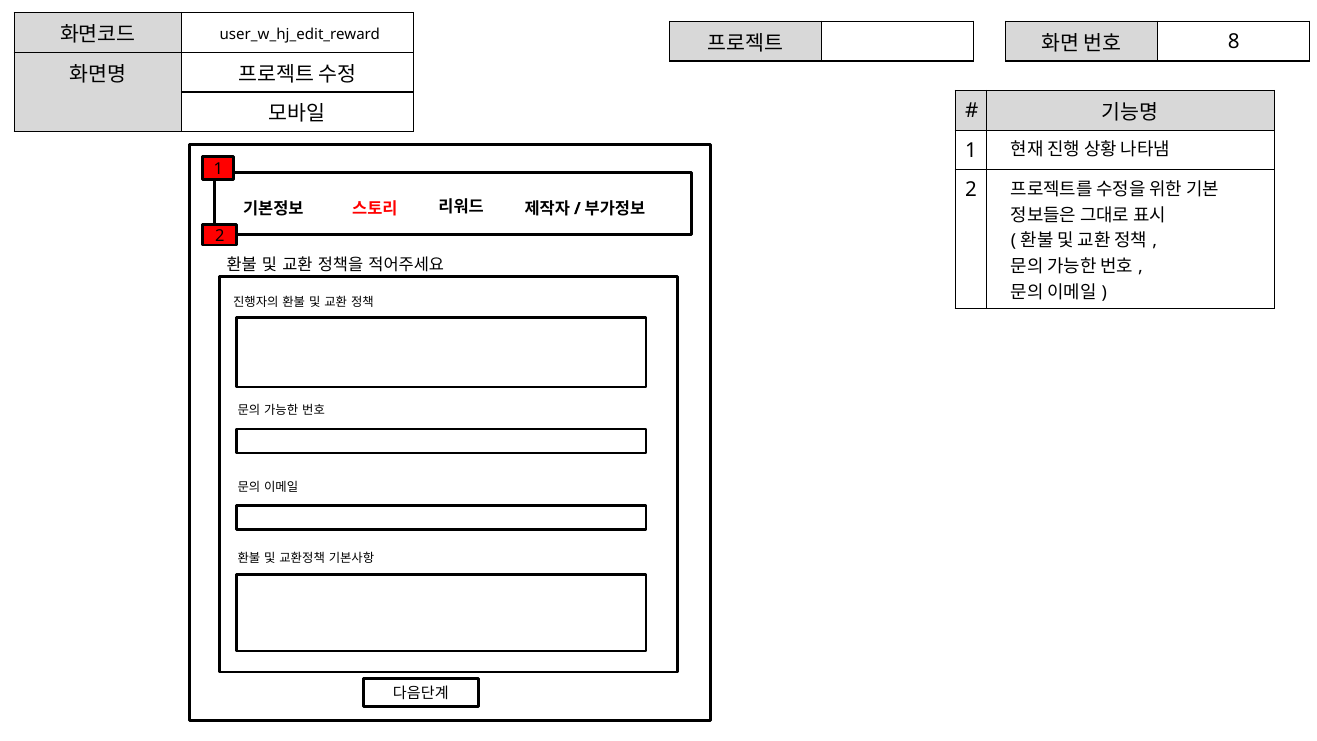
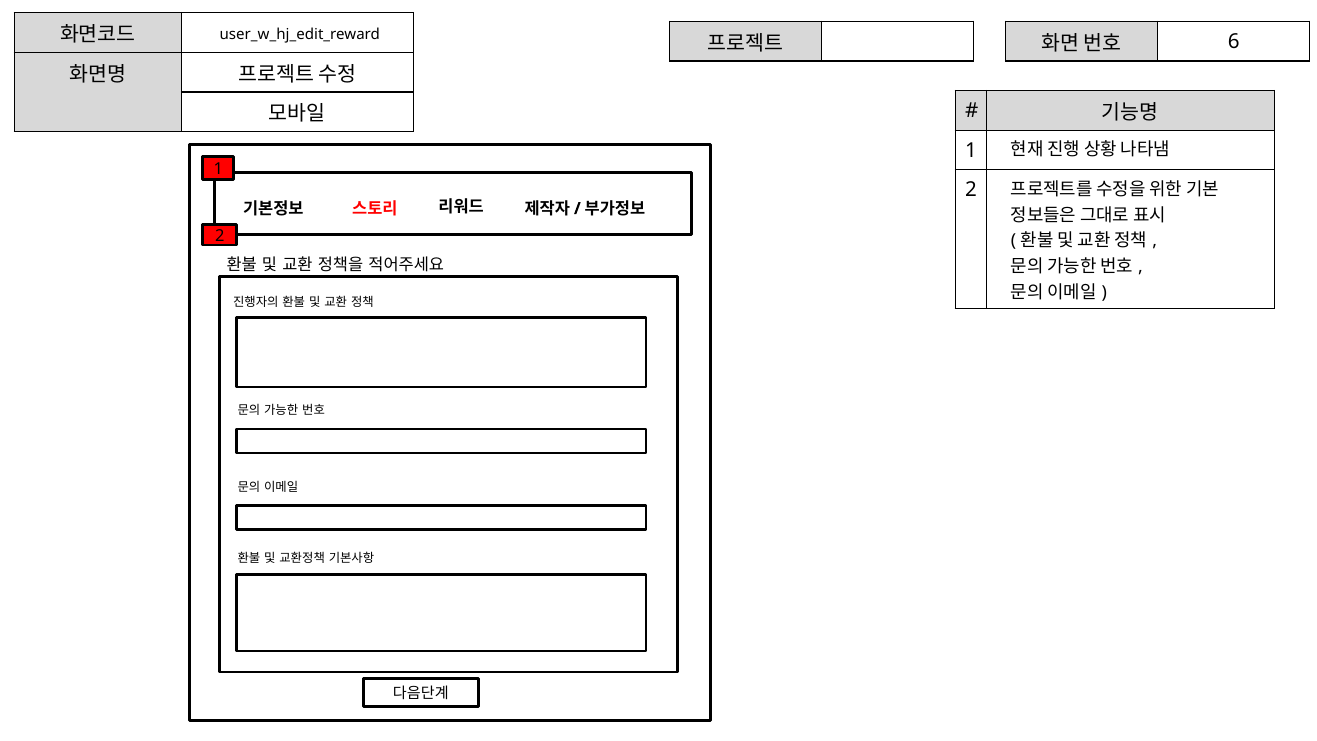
8: 8 -> 6 (1234, 42)
